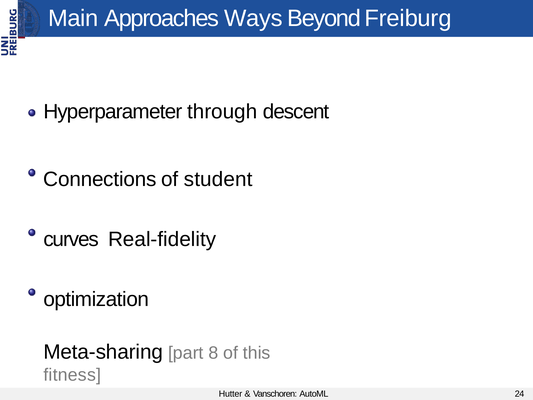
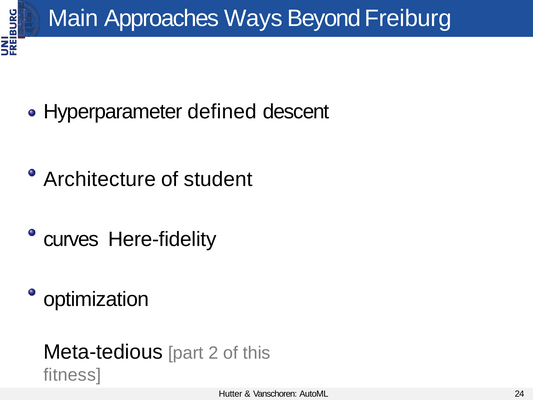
through: through -> defined (222, 112)
Connections: Connections -> Architecture (100, 179)
Real-fidelity: Real-fidelity -> Here-fidelity (162, 239)
Meta-sharing: Meta-sharing -> Meta-tedious (103, 352)
8: 8 -> 2 (213, 353)
